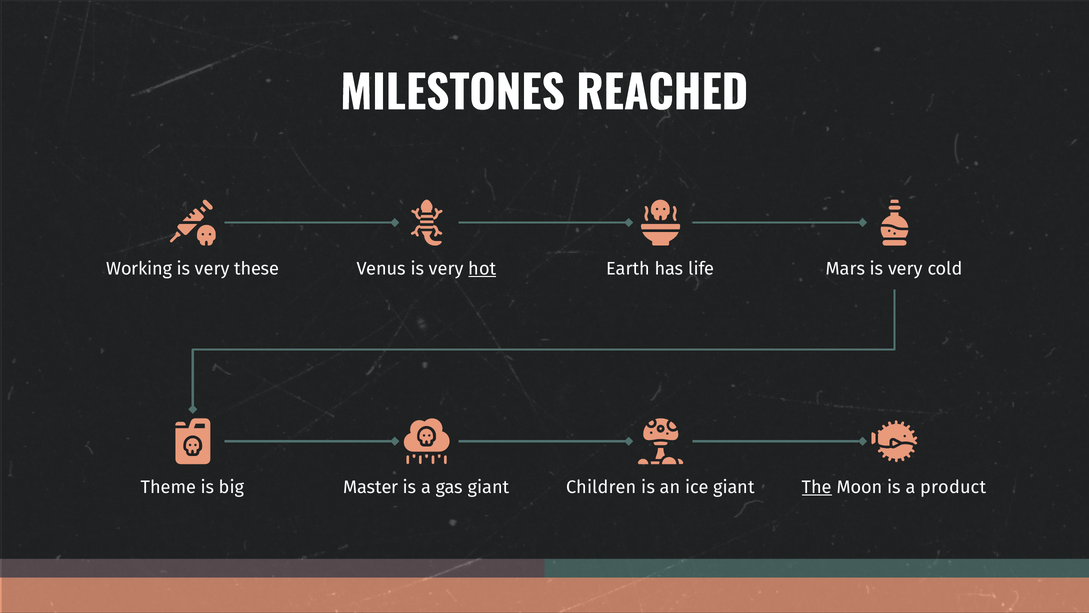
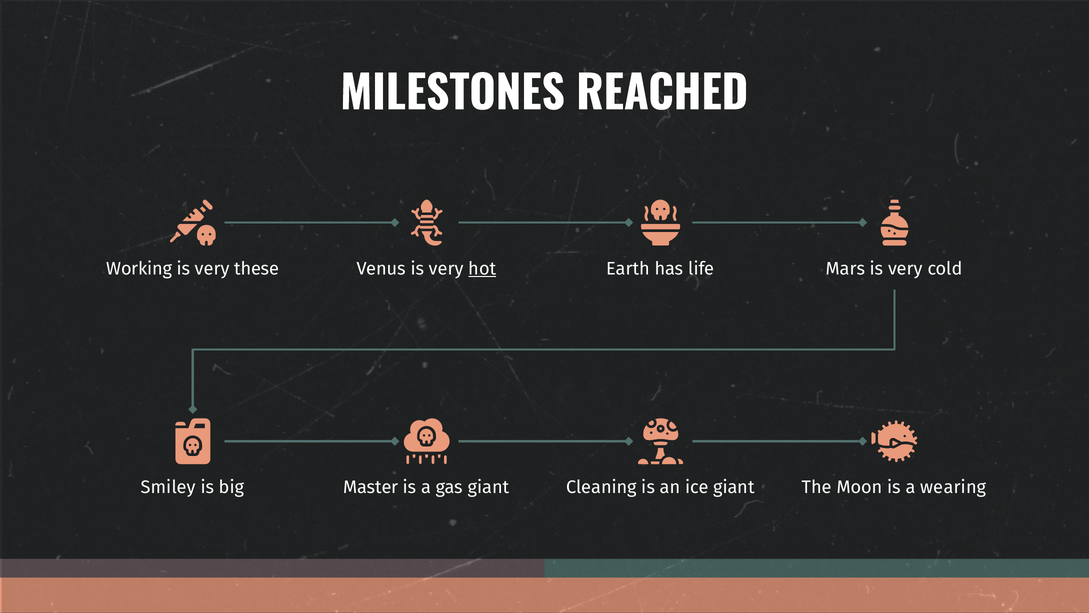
Theme: Theme -> Smiley (168, 487)
Children: Children -> Cleaning (601, 487)
The underline: present -> none (817, 487)
product: product -> wearing (953, 487)
